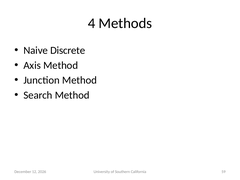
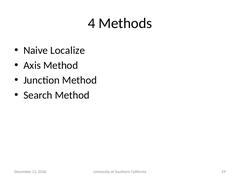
Discrete: Discrete -> Localize (68, 50)
